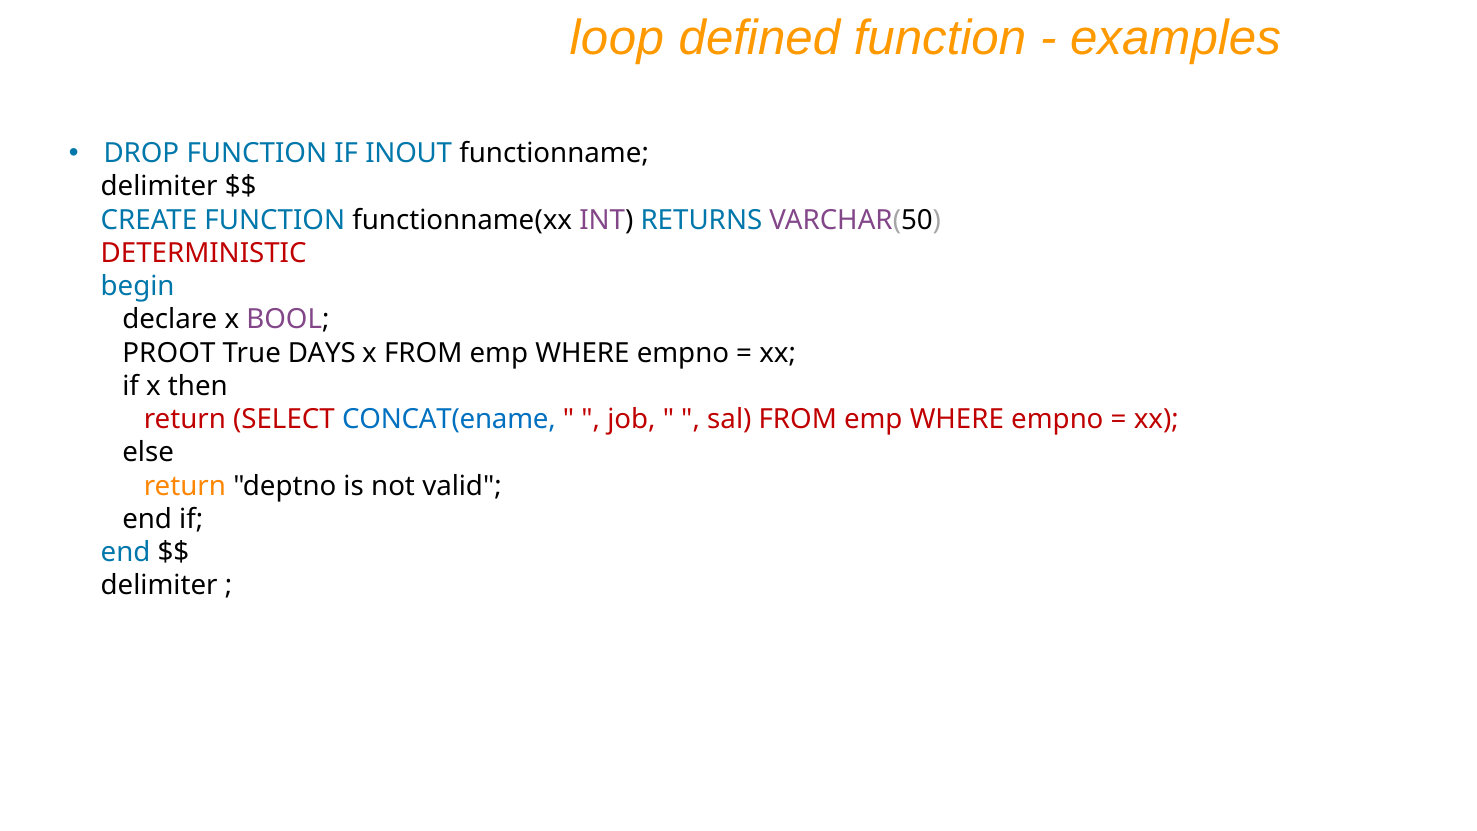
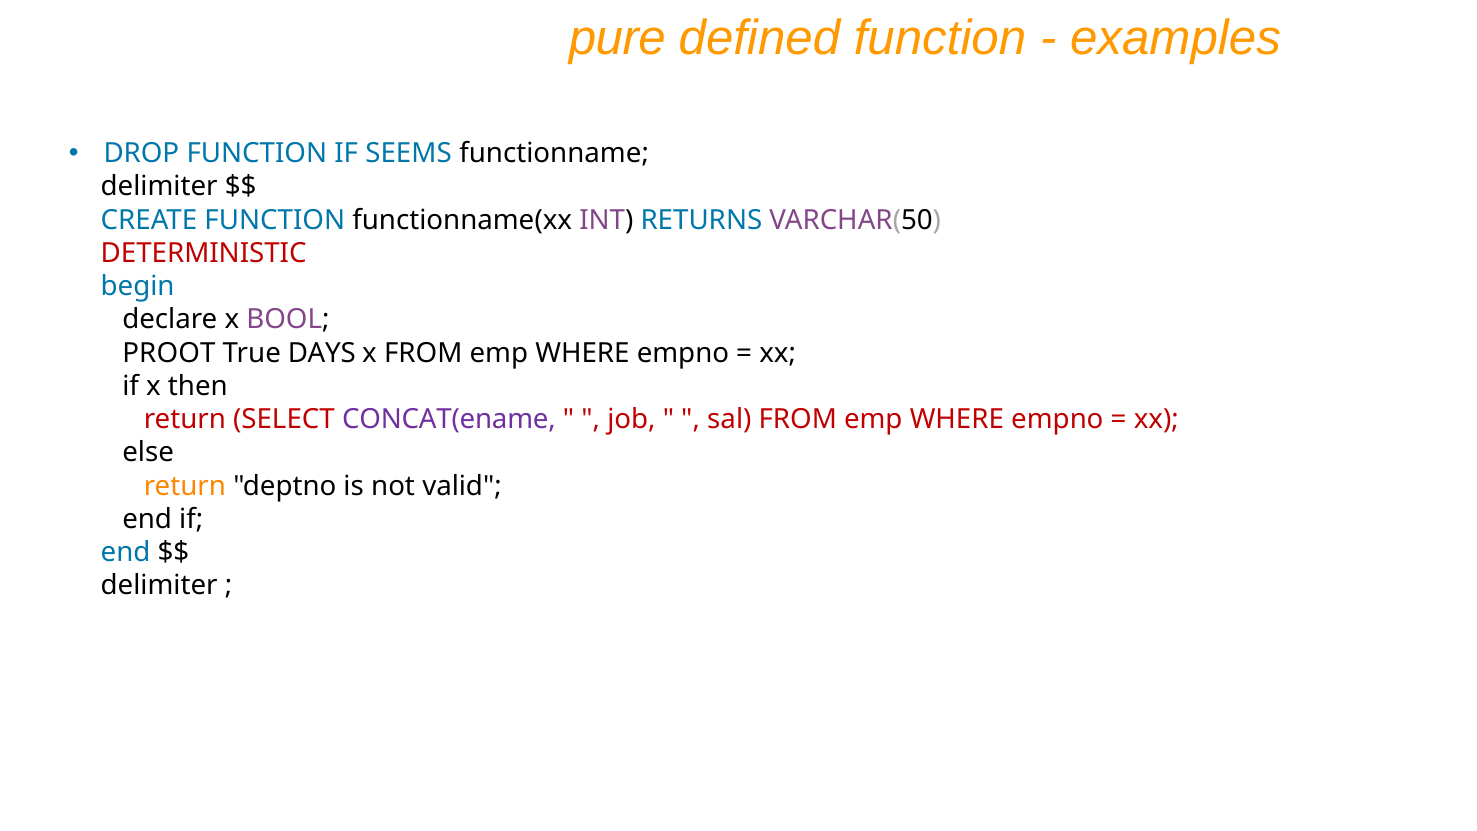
loop: loop -> pure (617, 38)
INOUT: INOUT -> SEEMS (409, 153)
CONCAT(ename colour: blue -> purple (449, 419)
